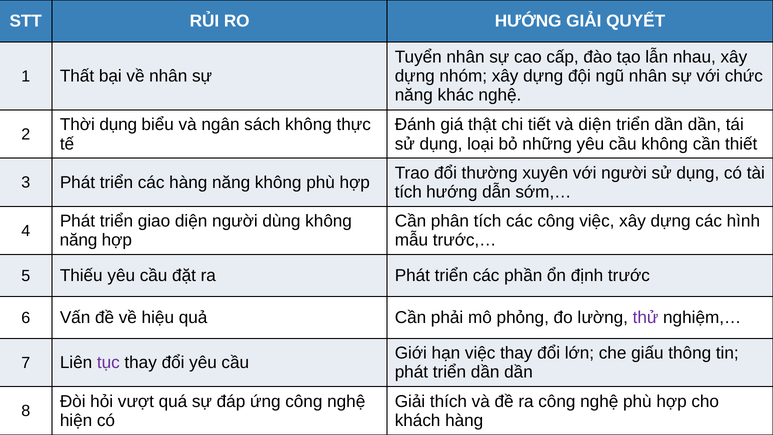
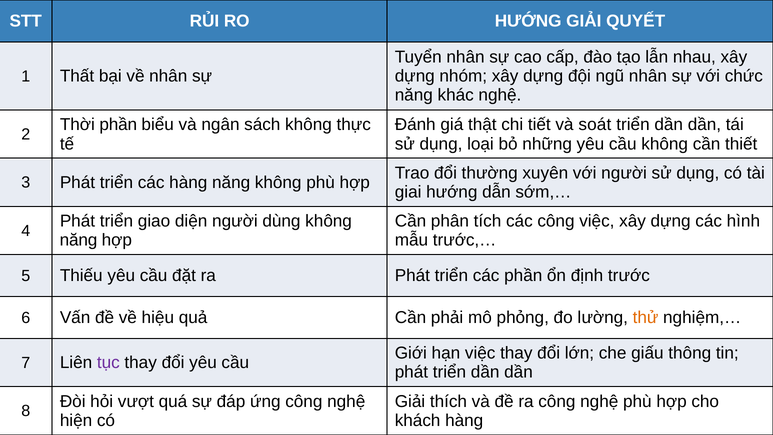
Thời dụng: dụng -> phần (118, 125)
và diện: diện -> soát (595, 125)
tích: tích -> giai (408, 192)
thử colour: purple -> orange (646, 318)
